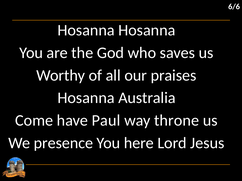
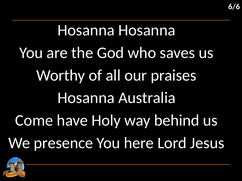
Paul: Paul -> Holy (106, 121)
throne: throne -> behind (177, 121)
